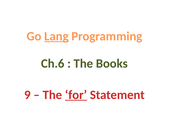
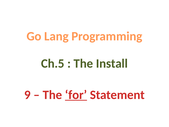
Lang underline: present -> none (56, 36)
Ch.6: Ch.6 -> Ch.5 (53, 63)
Books: Books -> Install (112, 63)
